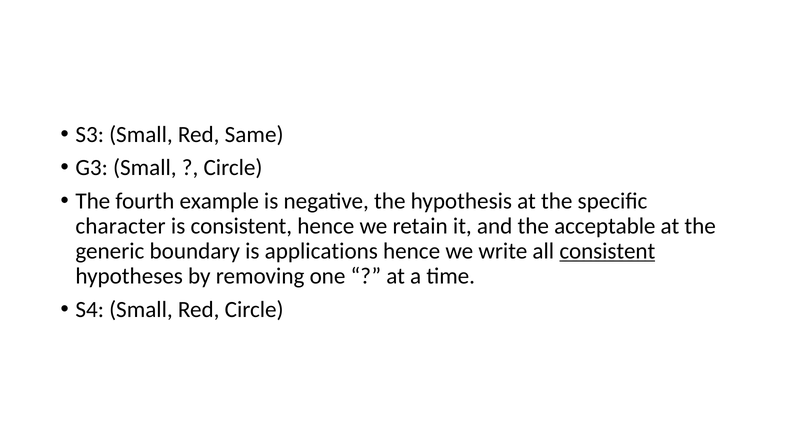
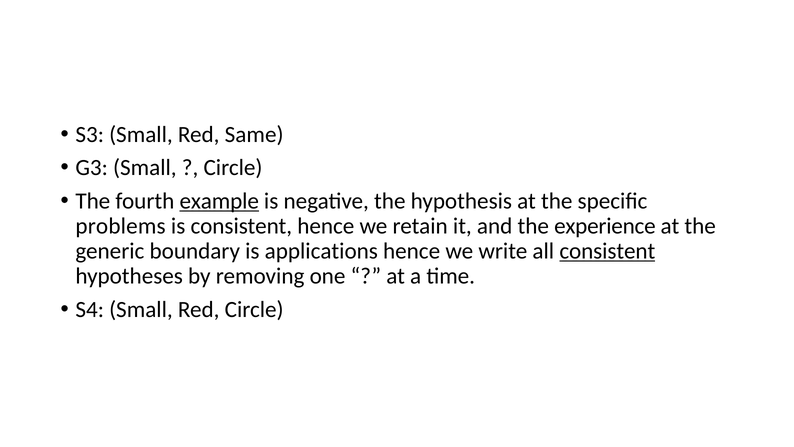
example underline: none -> present (219, 201)
character: character -> problems (121, 226)
acceptable: acceptable -> experience (605, 226)
